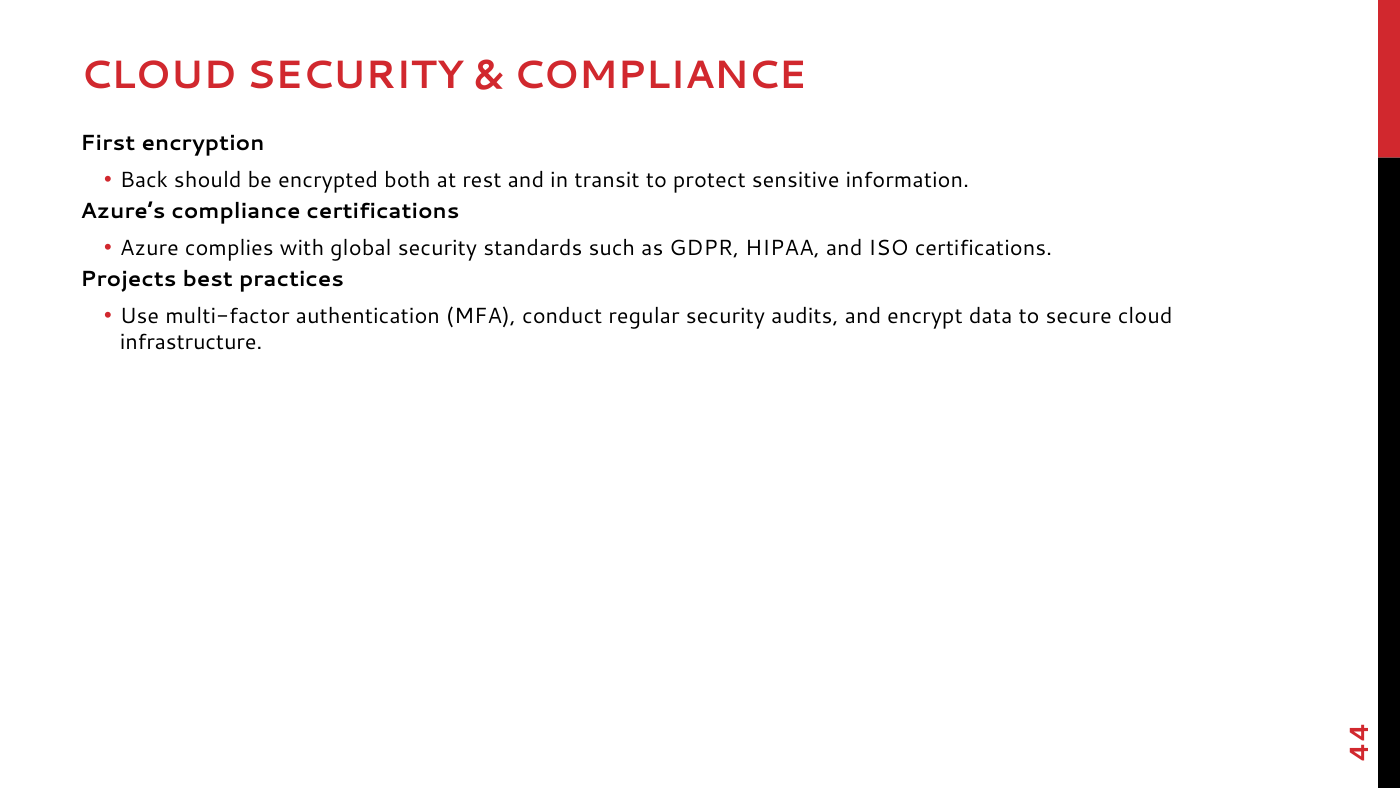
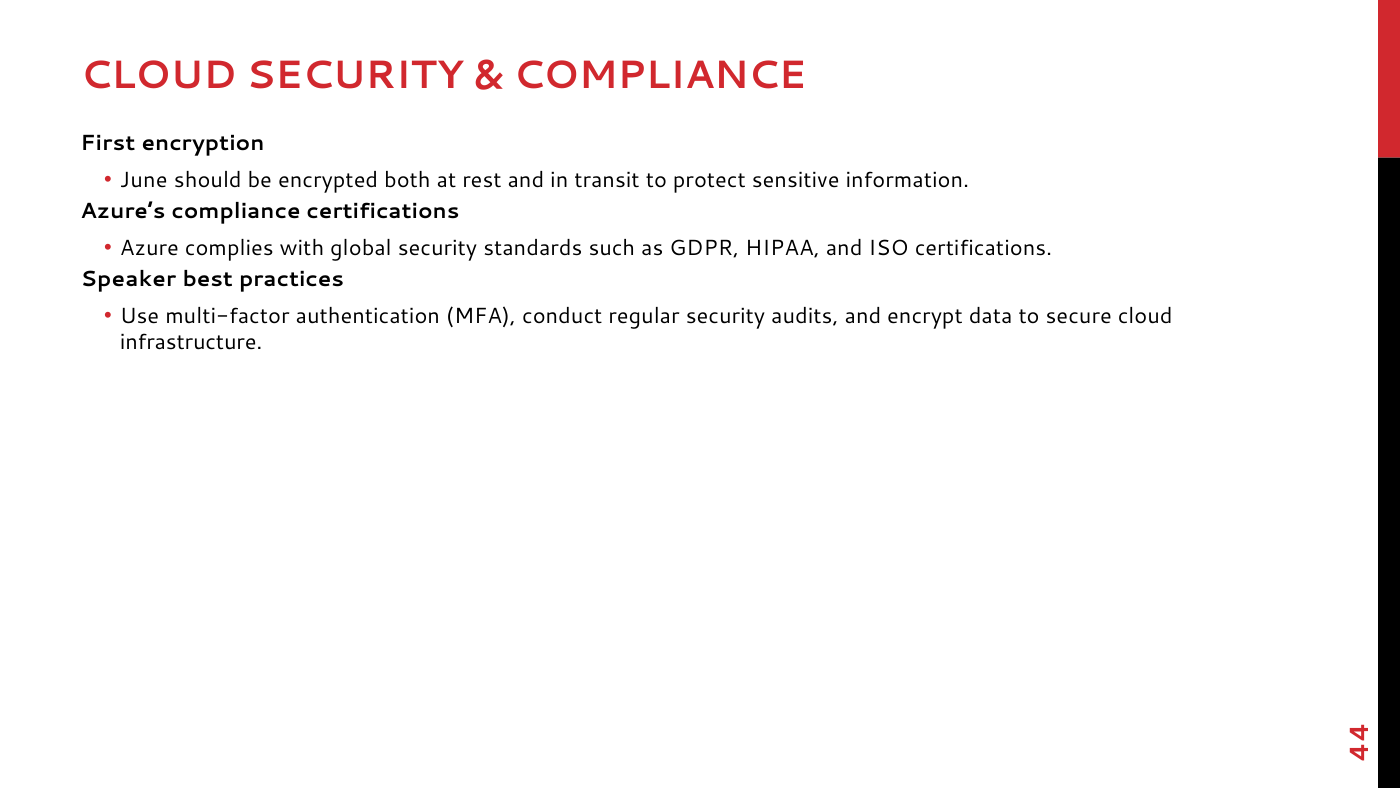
Back: Back -> June (144, 180)
Projects: Projects -> Speaker (128, 279)
